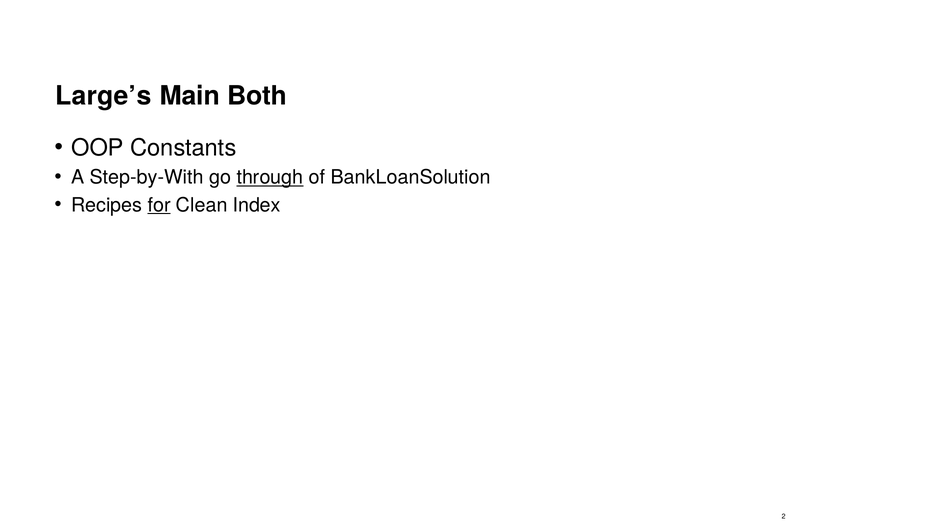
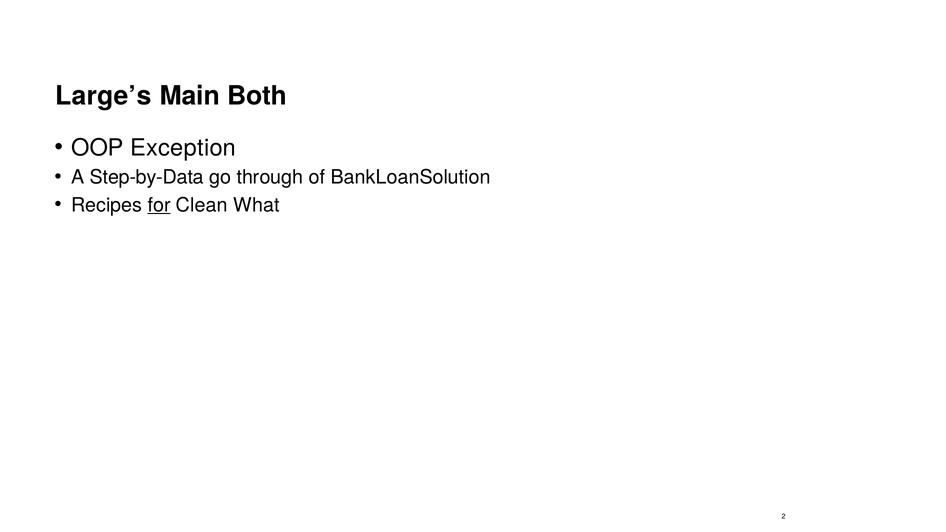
Constants: Constants -> Exception (183, 148)
Step-by-With: Step-by-With -> Step-by-Data (147, 178)
through underline: present -> none (270, 178)
Index: Index -> What (257, 205)
